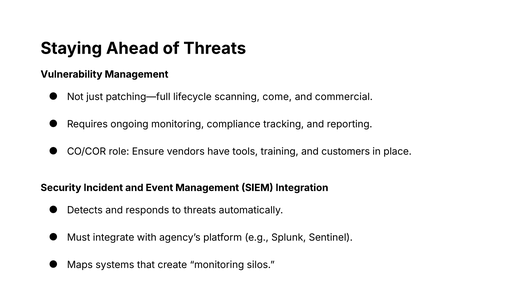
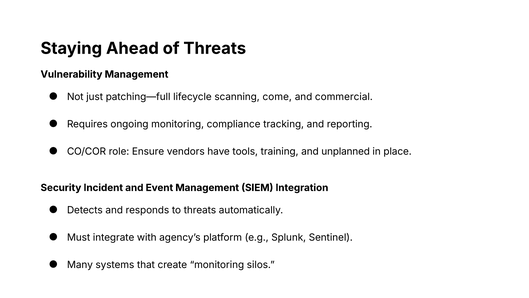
customers: customers -> unplanned (346, 151)
Maps: Maps -> Many (80, 265)
